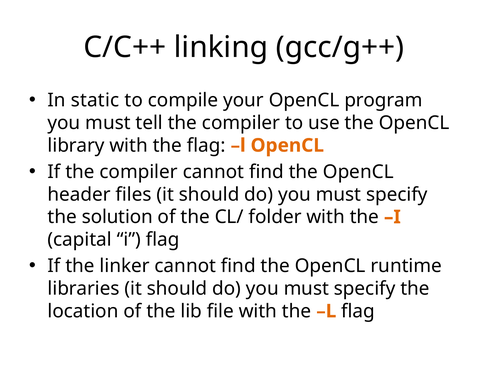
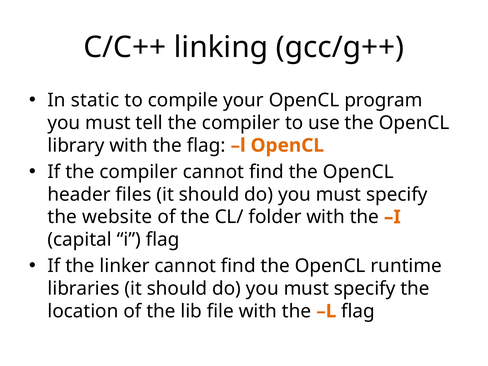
solution: solution -> website (117, 217)
